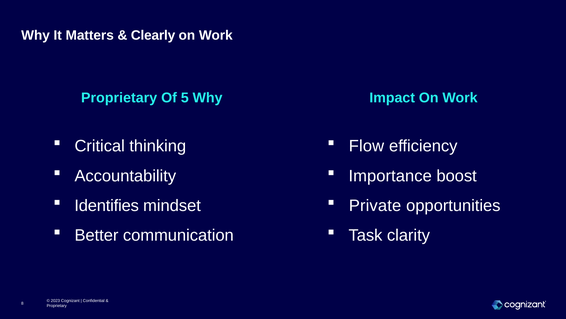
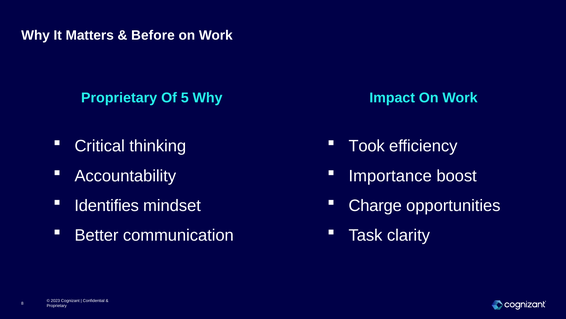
Clearly: Clearly -> Before (153, 35)
Flow: Flow -> Took (367, 146)
Private: Private -> Charge (375, 205)
